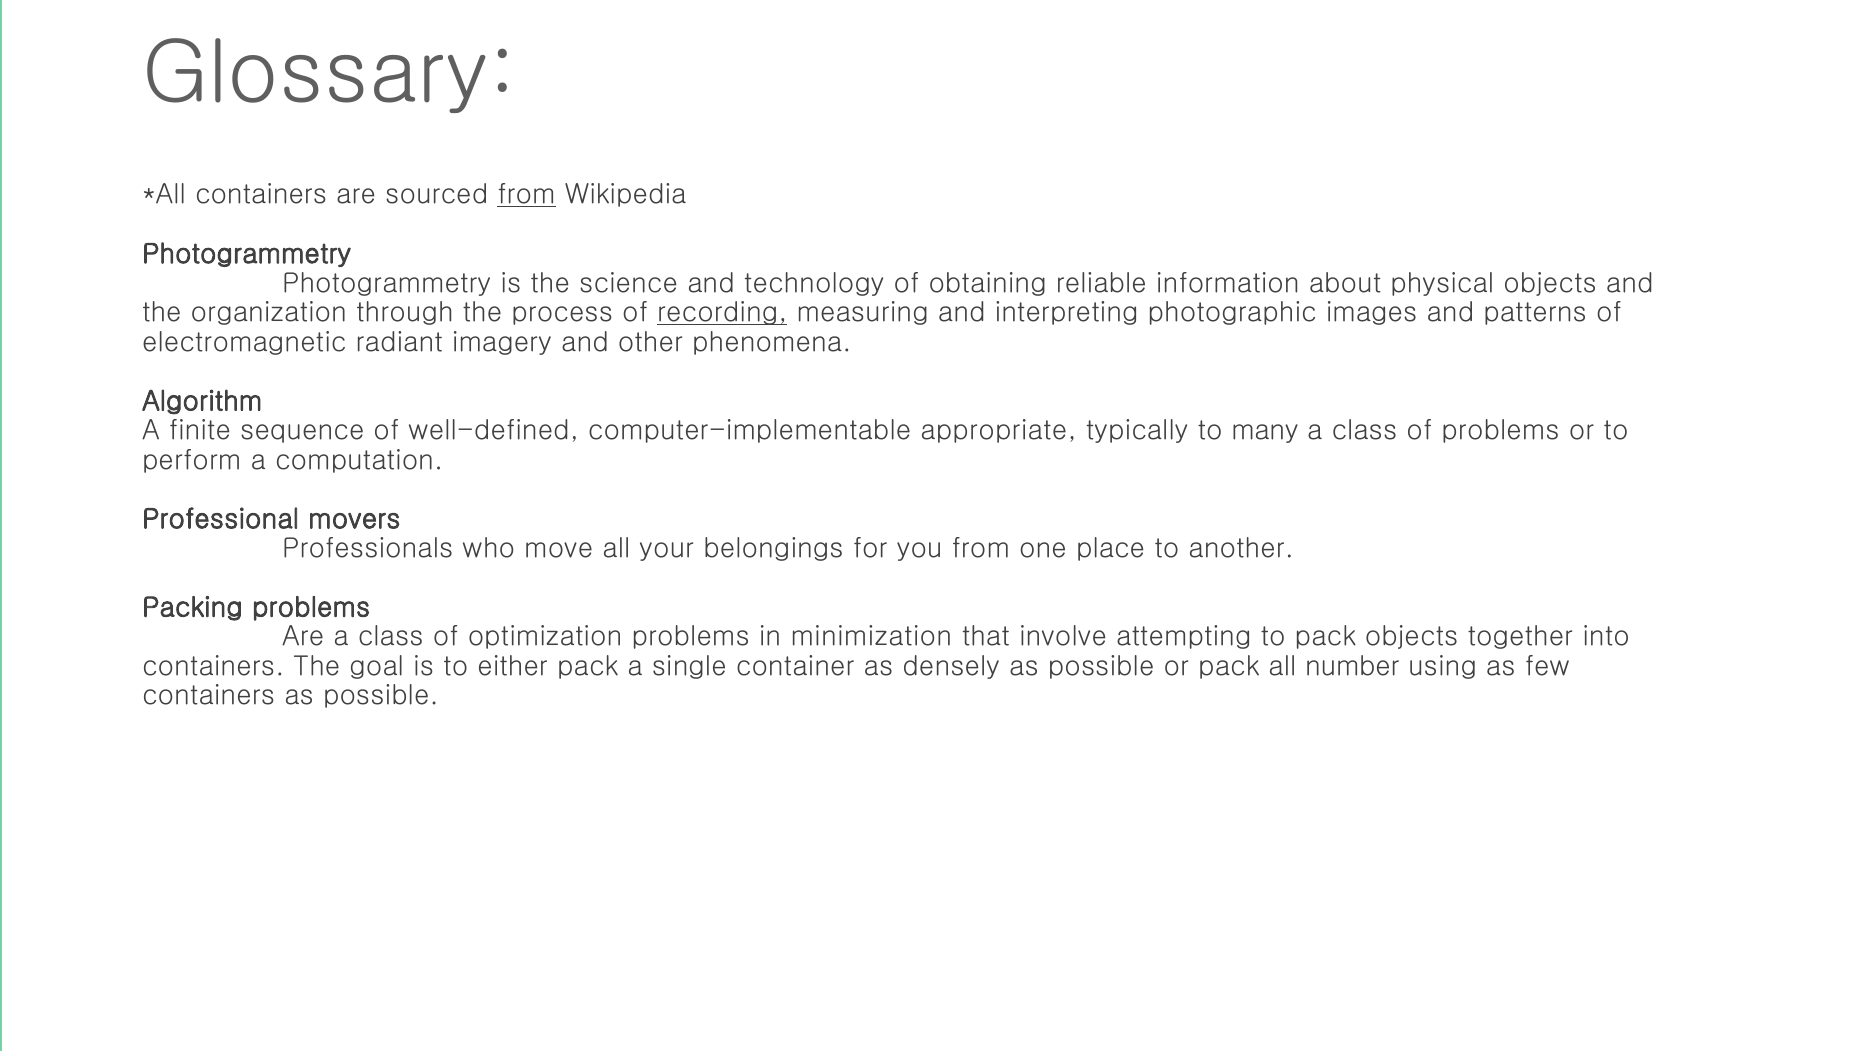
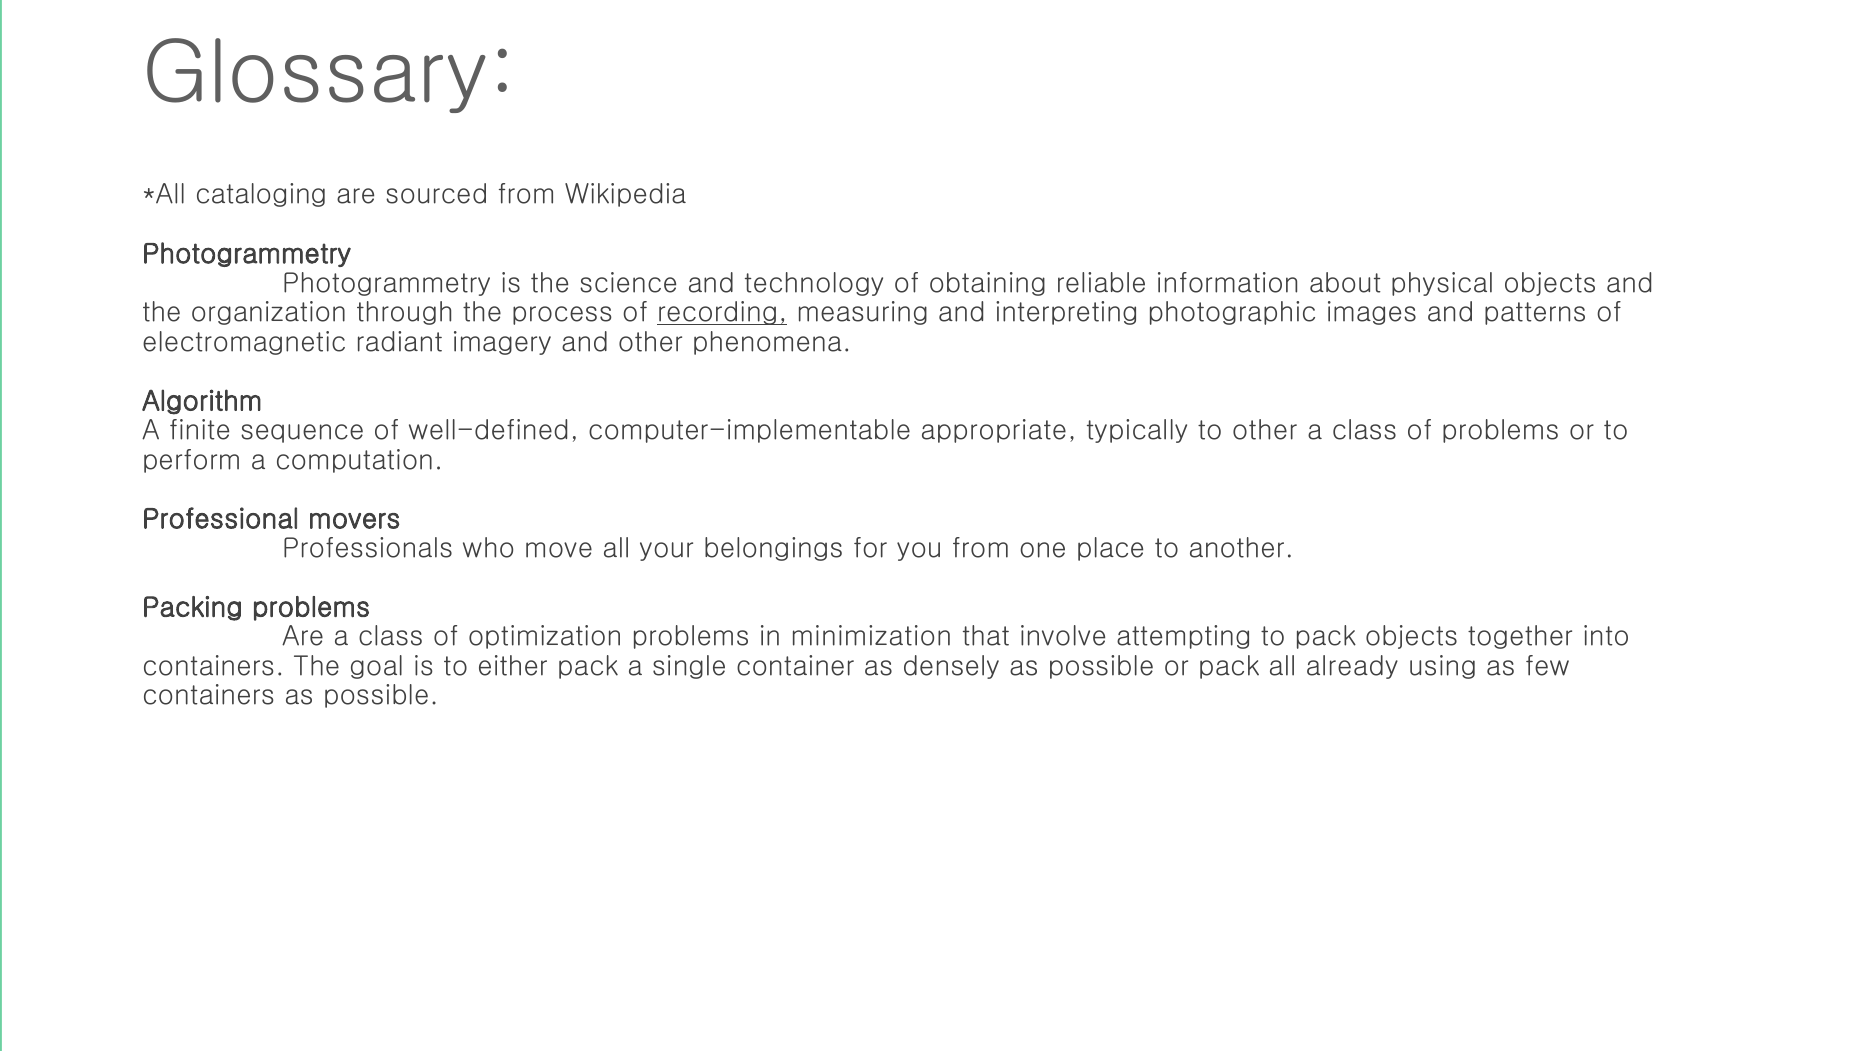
containers: containers -> cataloging (261, 195)
from underline: present -> none (526, 195)
to many: many -> other (1265, 430)
number: number -> already (1352, 666)
